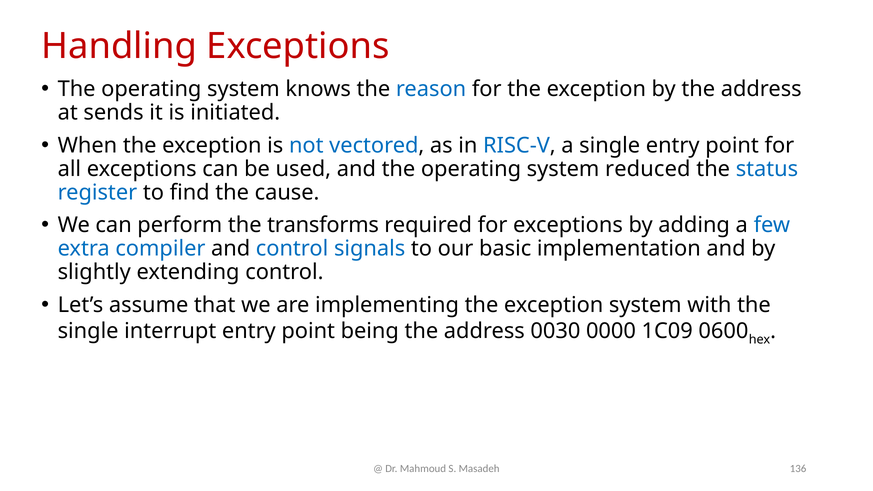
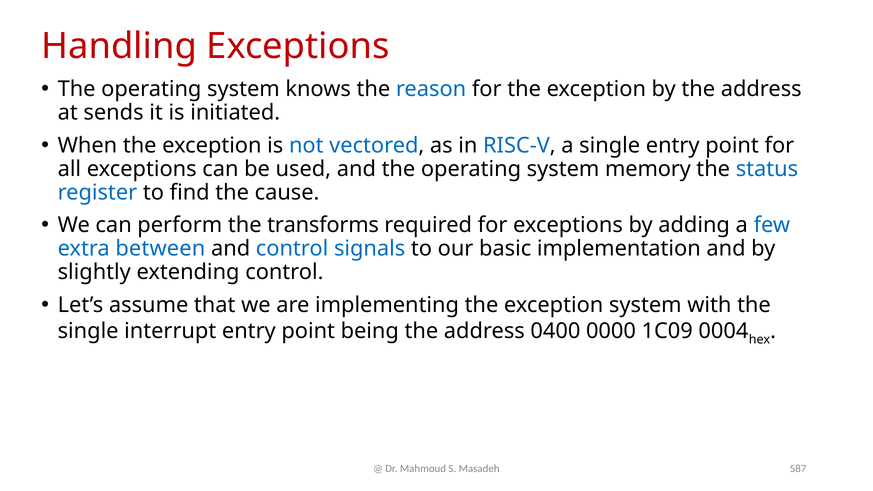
reduced: reduced -> memory (648, 169)
compiler: compiler -> between (160, 249)
0030: 0030 -> 0400 (555, 331)
0600: 0600 -> 0004 (723, 331)
136: 136 -> 587 (798, 469)
